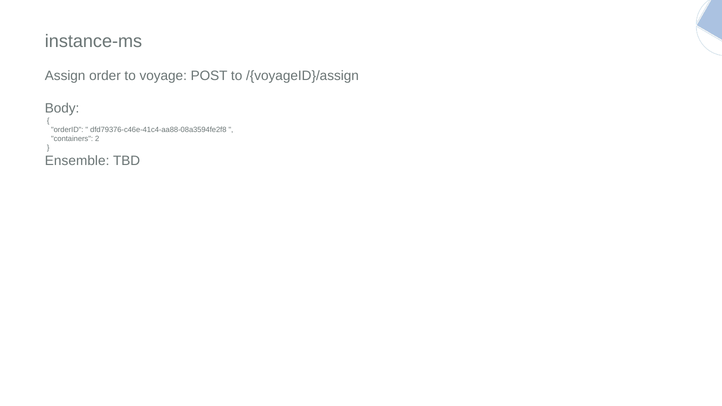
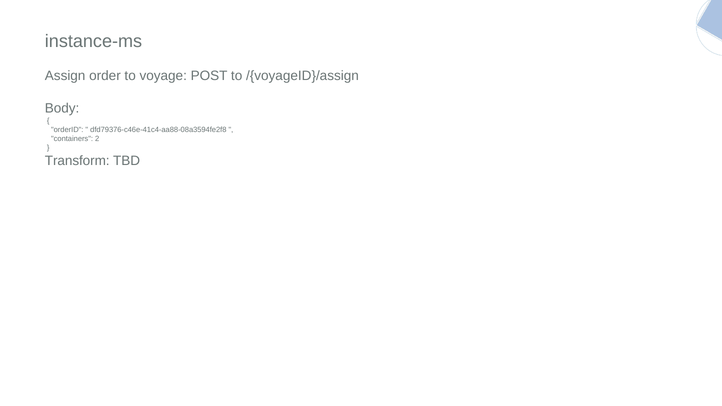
Ensemble: Ensemble -> Transform (77, 161)
